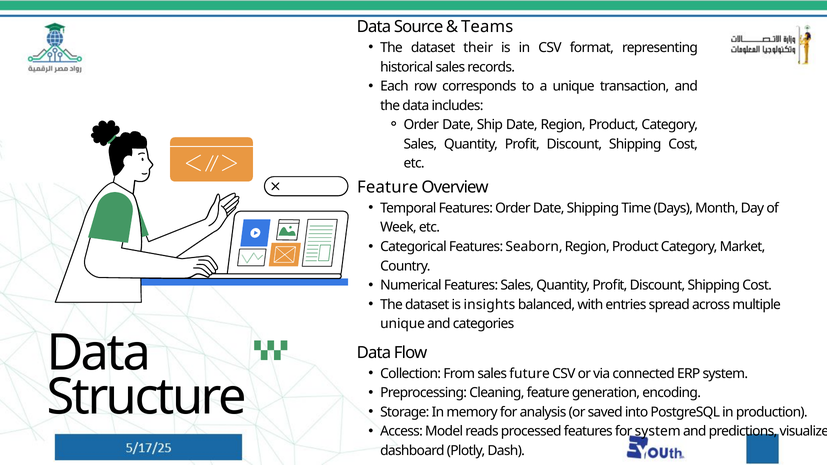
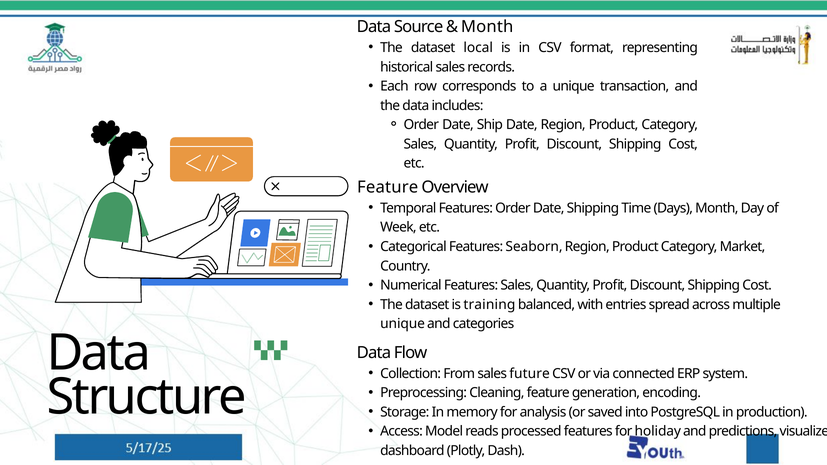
Teams: Teams -> Month (487, 27)
their: their -> local (478, 48)
insights: insights -> training (489, 305)
for system: system -> holiday (658, 432)
